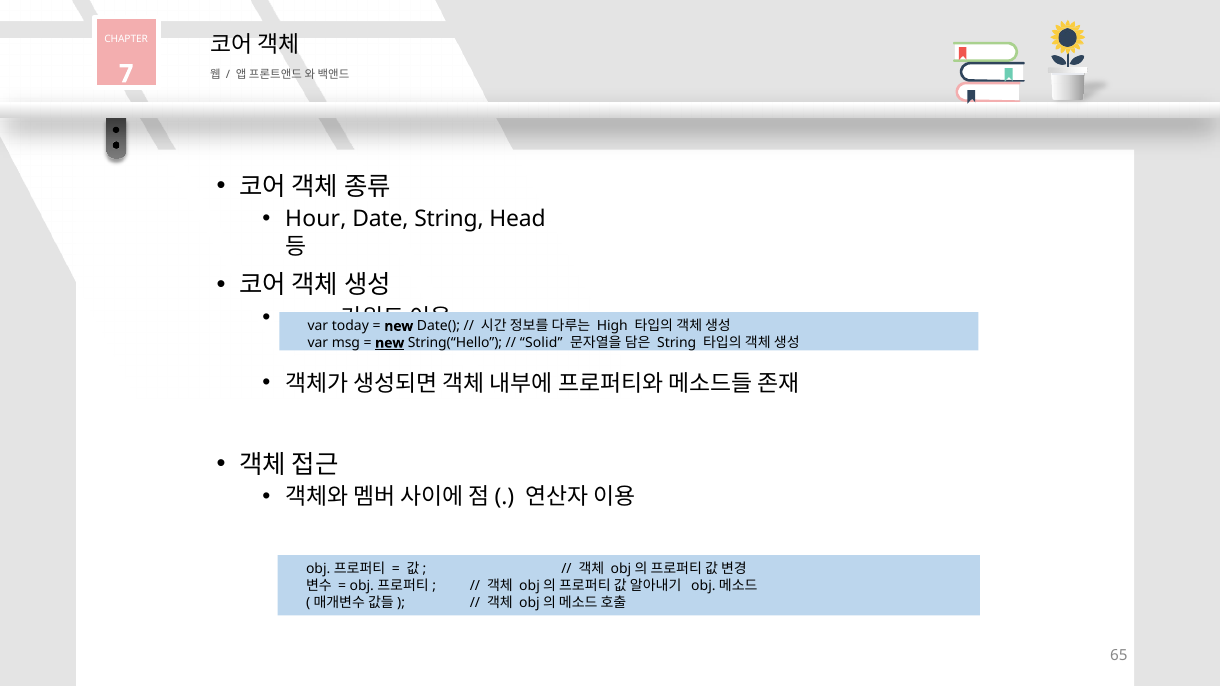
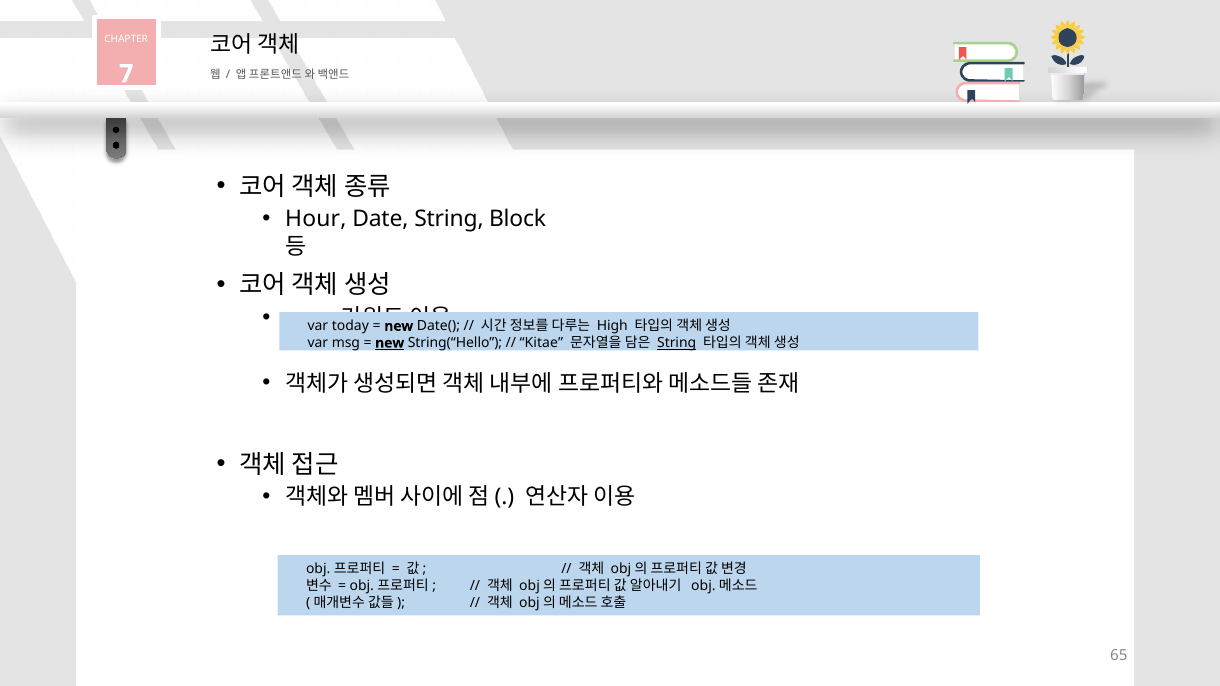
Head: Head -> Block (518, 219)
Solid: Solid -> Kitae (541, 343)
String underline: none -> present (677, 343)
